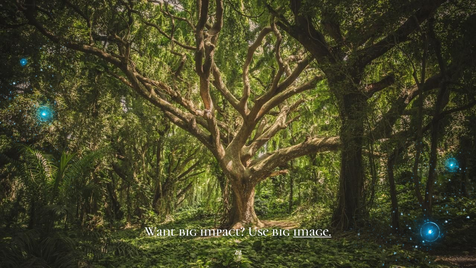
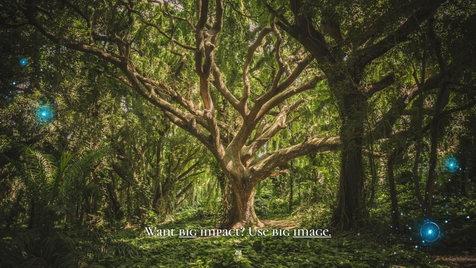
big underline: none -> present (188, 231)
